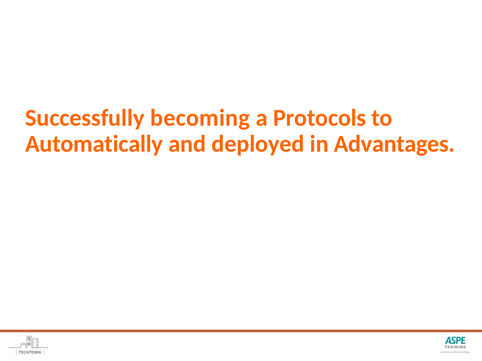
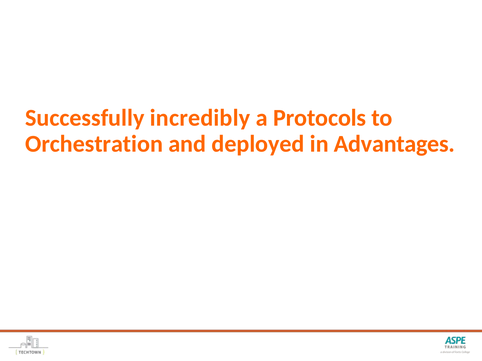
becoming: becoming -> incredibly (200, 118)
Automatically: Automatically -> Orchestration (94, 144)
